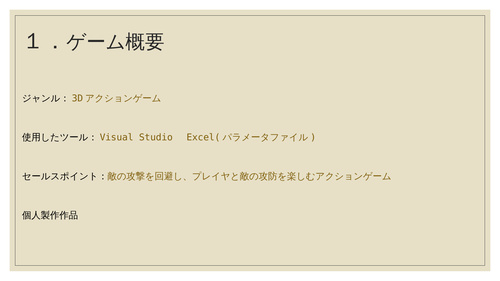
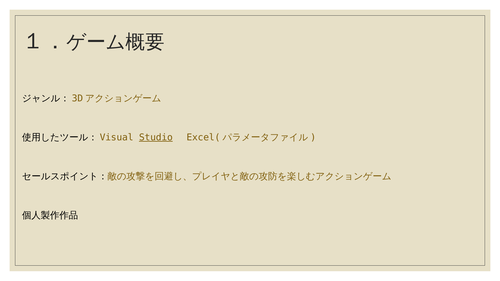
Studio underline: none -> present (156, 138)
